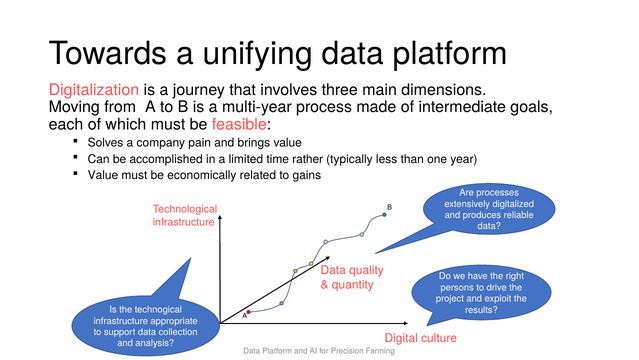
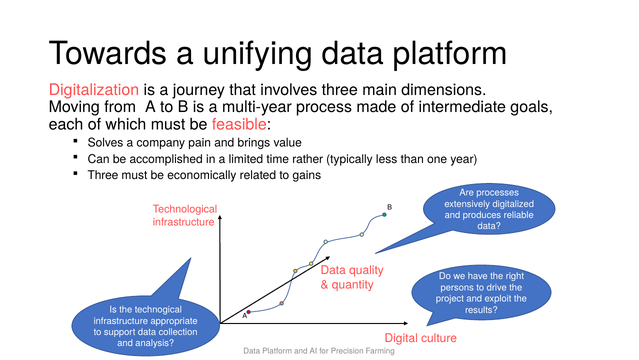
Value: Value -> Three (103, 175)
